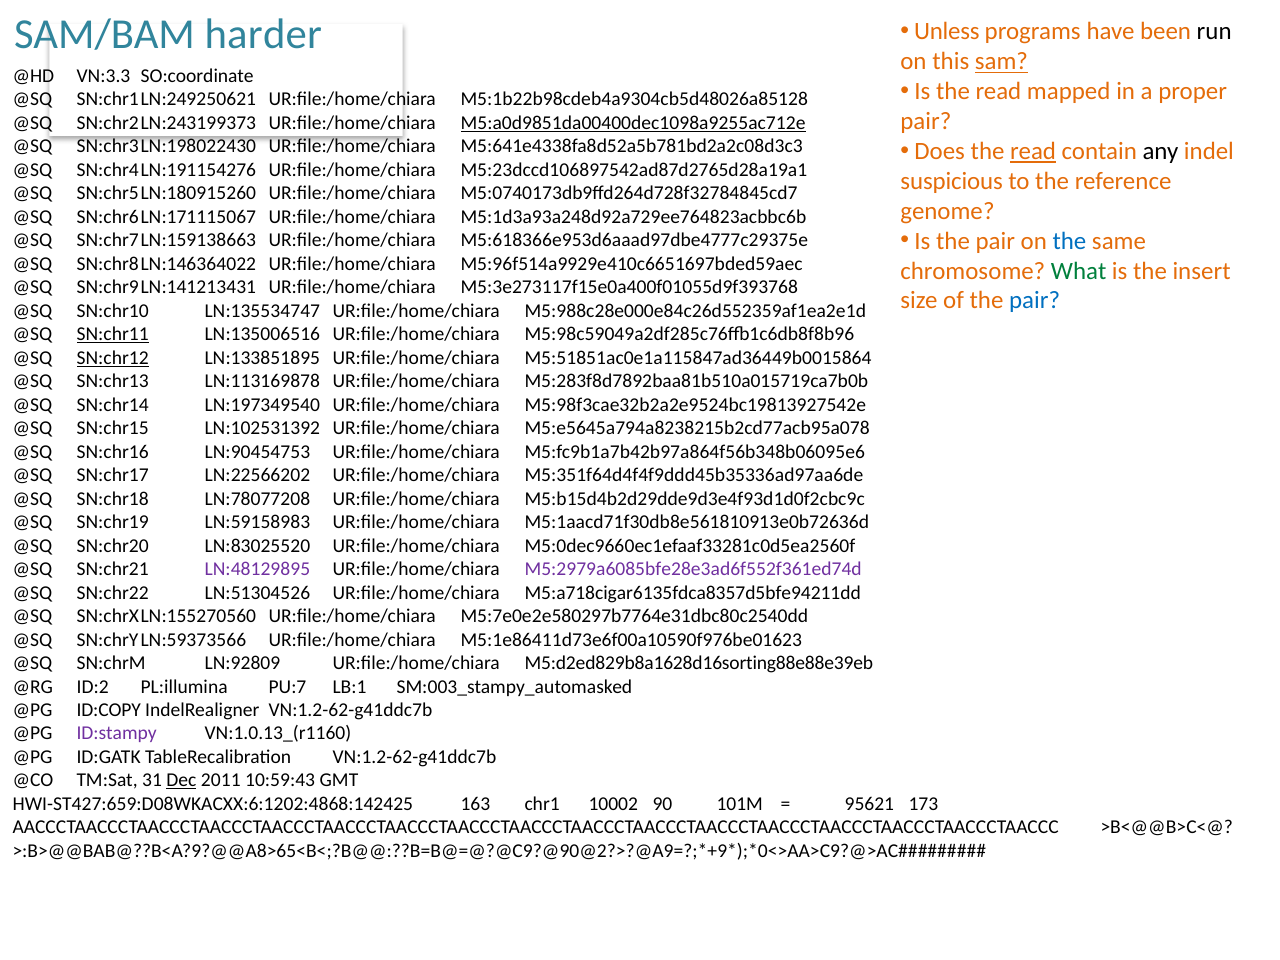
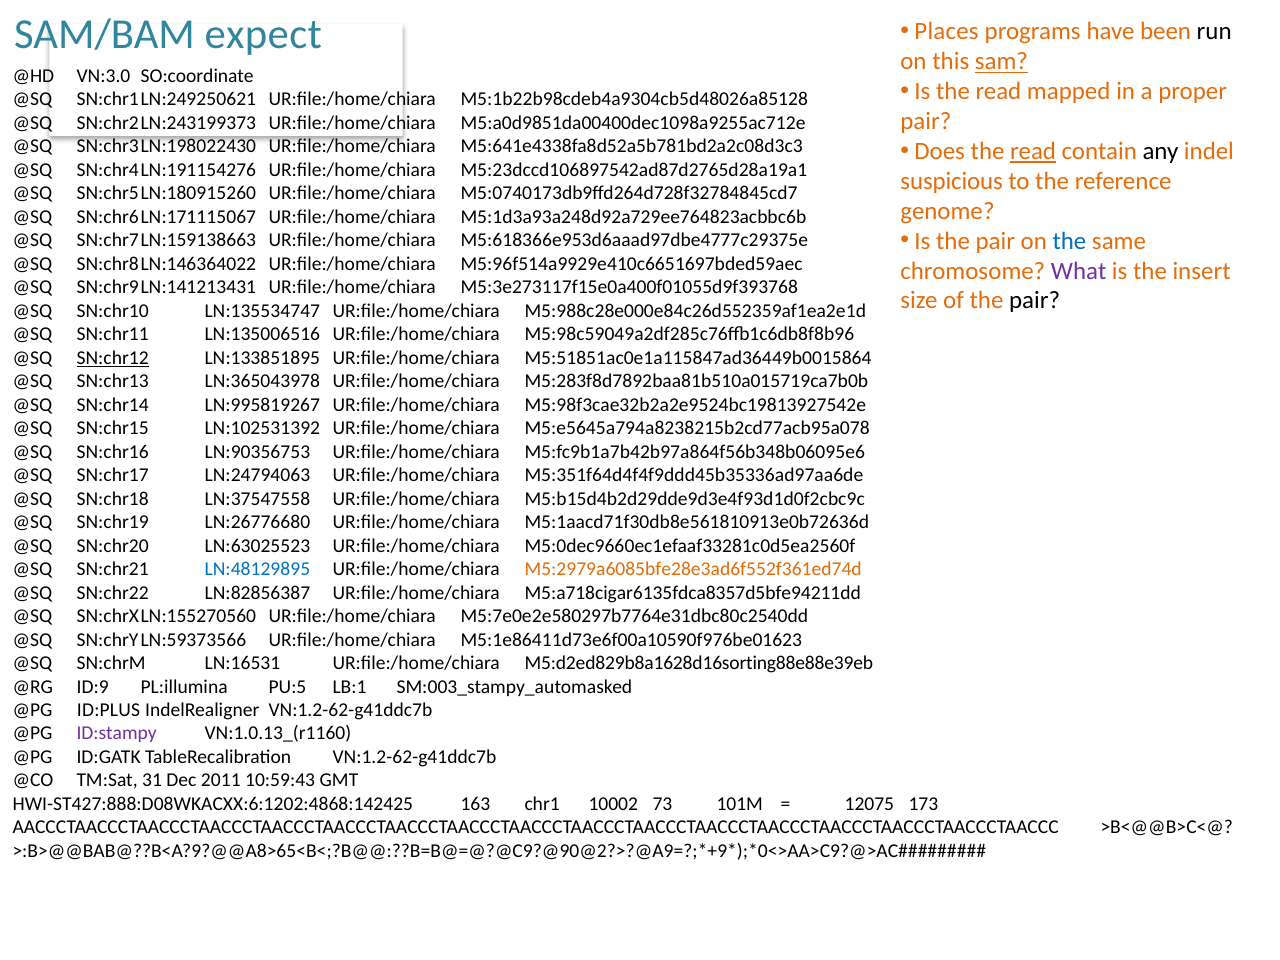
harder: harder -> expect (263, 35)
Unless: Unless -> Places (947, 32)
VN:3.3: VN:3.3 -> VN:3.0 (103, 76)
M5:a0d9851da00400dec1098a9255ac712e underline: present -> none (633, 123)
What colour: green -> purple (1079, 271)
pair colour: blue -> black (1035, 301)
SN:chr11 underline: present -> none (113, 334)
LN:113169878: LN:113169878 -> LN:365043978 (262, 381)
LN:197349540: LN:197349540 -> LN:995819267 (262, 405)
LN:90454753: LN:90454753 -> LN:90356753 (257, 452)
LN:22566202: LN:22566202 -> LN:24794063 (257, 475)
LN:78077208: LN:78077208 -> LN:37547558 (257, 499)
LN:59158983: LN:59158983 -> LN:26776680 (257, 522)
LN:83025520: LN:83025520 -> LN:63025523 (257, 546)
LN:48129895 colour: purple -> blue (257, 569)
M5:2979a6085bfe28e3ad6f552f361ed74d colour: purple -> orange (693, 569)
LN:51304526: LN:51304526 -> LN:82856387 (257, 593)
LN:92809: LN:92809 -> LN:16531 (242, 663)
ID:2: ID:2 -> ID:9 (93, 687)
PU:7: PU:7 -> PU:5 (287, 687)
ID:COPY: ID:COPY -> ID:PLUS (109, 710)
Dec underline: present -> none (181, 780)
HWI-ST427:659:D08WKACXX:6:1202:4868:142425: HWI-ST427:659:D08WKACXX:6:1202:4868:142425 -> HWI-ST427:888:D08WKACXX:6:1202:4868:142425 (213, 804)
90: 90 -> 73 (662, 804)
95621: 95621 -> 12075 (869, 804)
